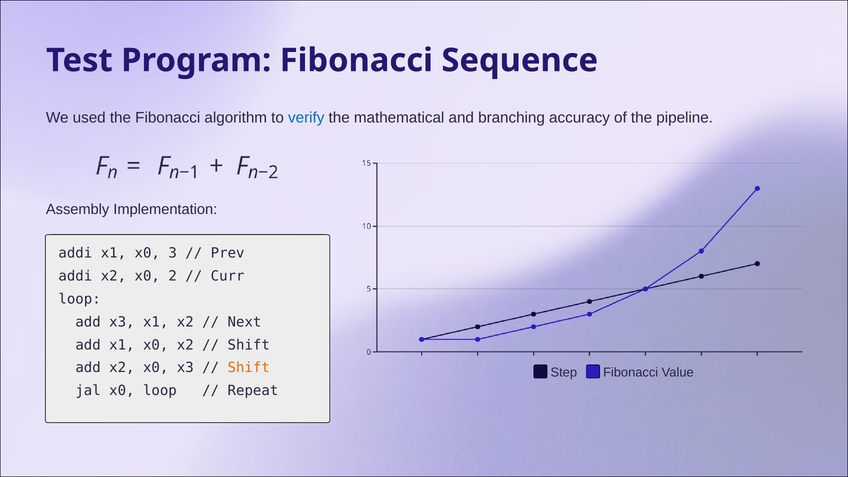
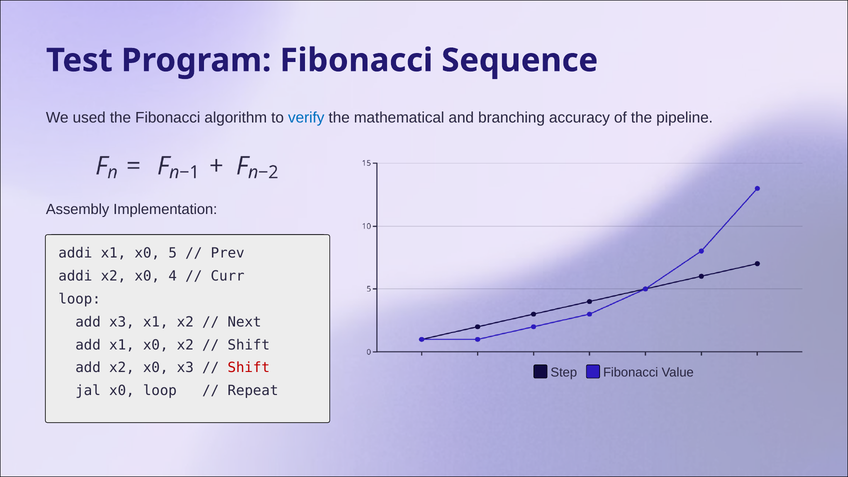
3: 3 -> 5 (173, 253)
2: 2 -> 4 (173, 276)
Shift colour: orange -> red (249, 368)
